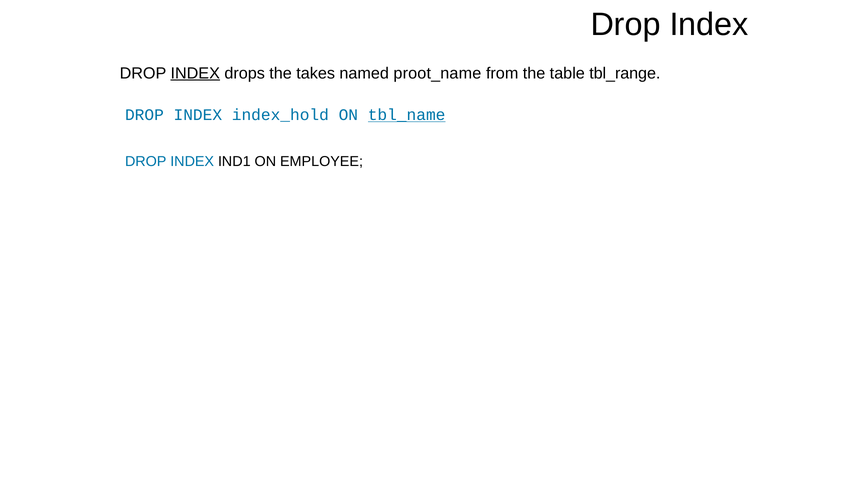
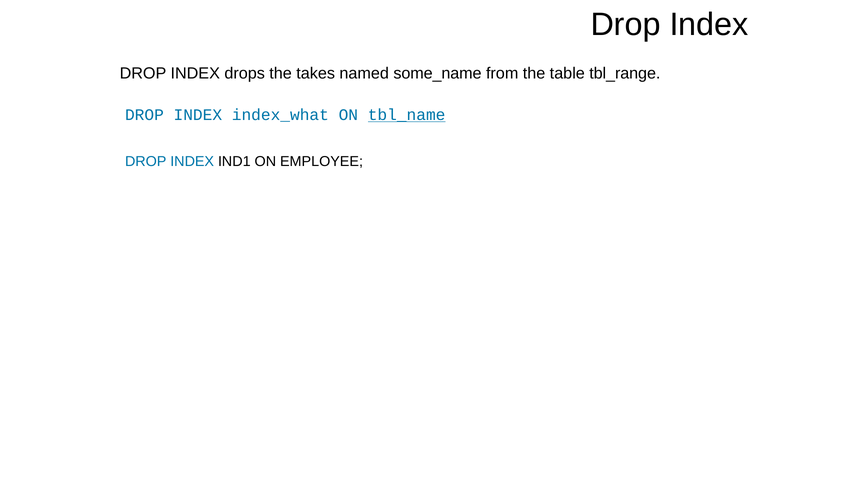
INDEX underline: present -> none (195, 73)
proot_name: proot_name -> some_name (438, 73)
index_hold: index_hold -> index_what (280, 115)
